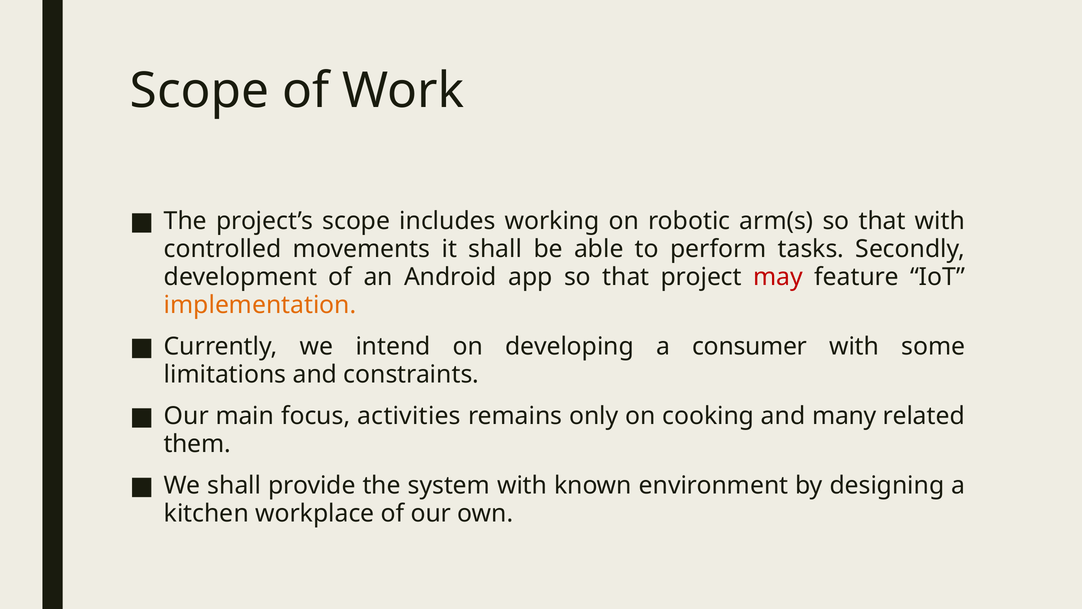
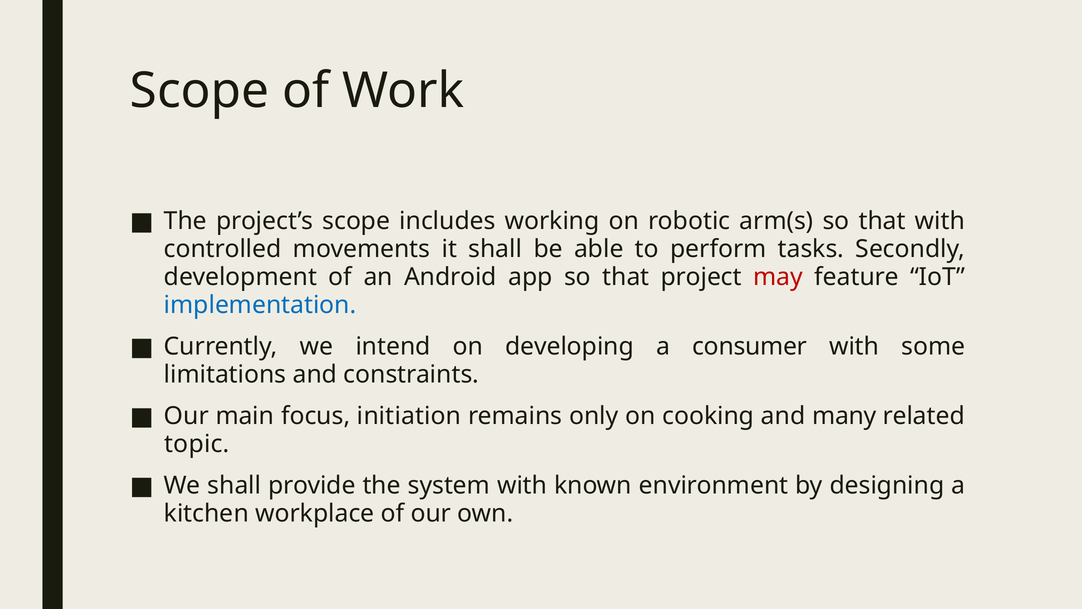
implementation colour: orange -> blue (260, 305)
activities: activities -> initiation (409, 416)
them: them -> topic (197, 444)
